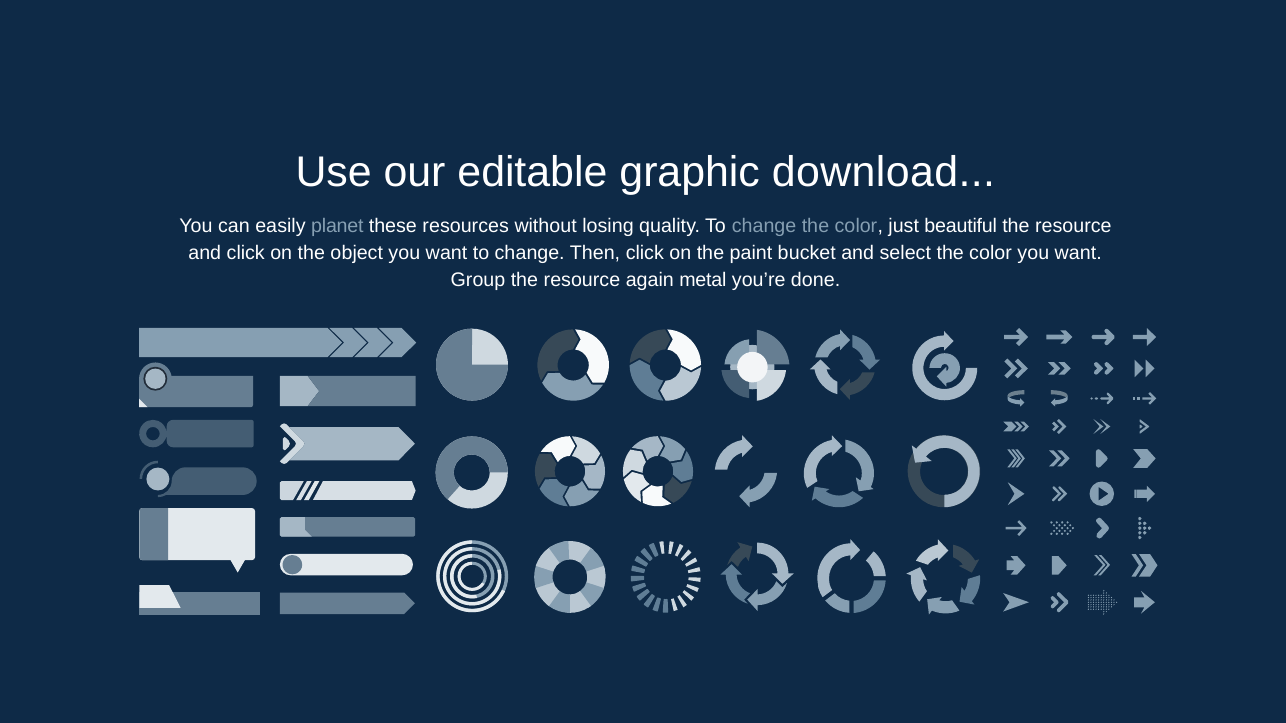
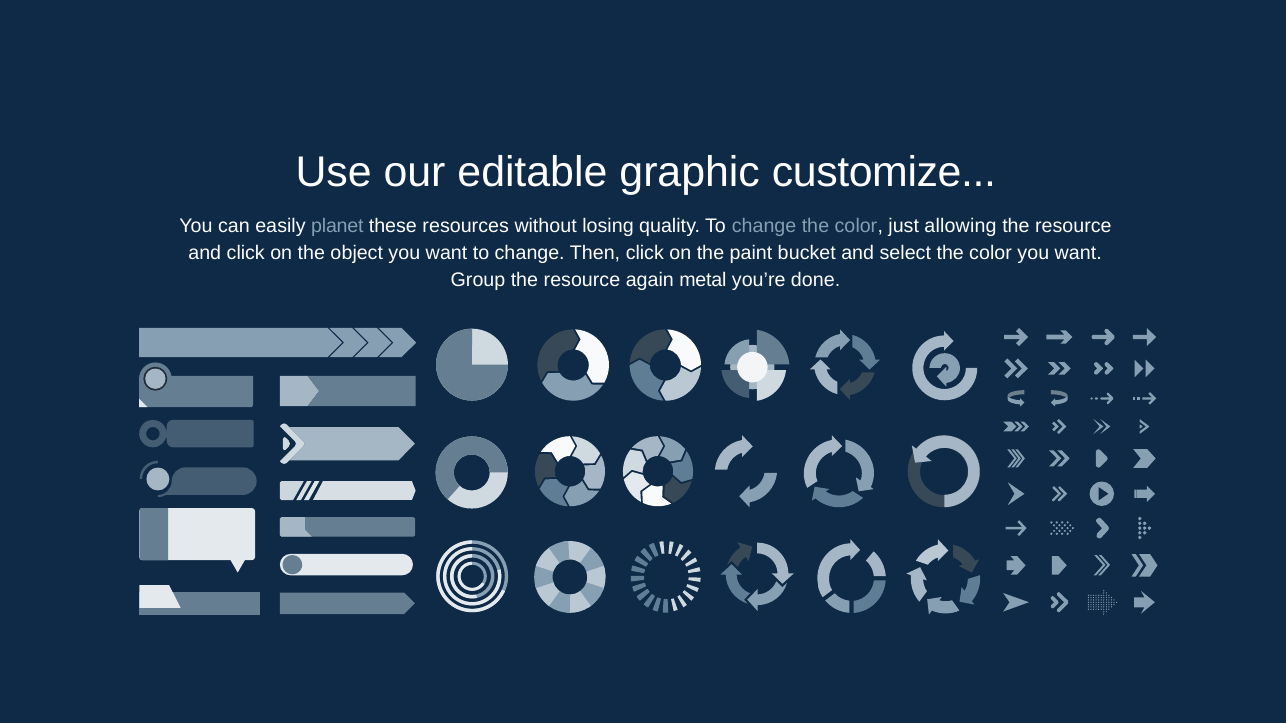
download: download -> customize (884, 173)
beautiful: beautiful -> allowing (961, 226)
